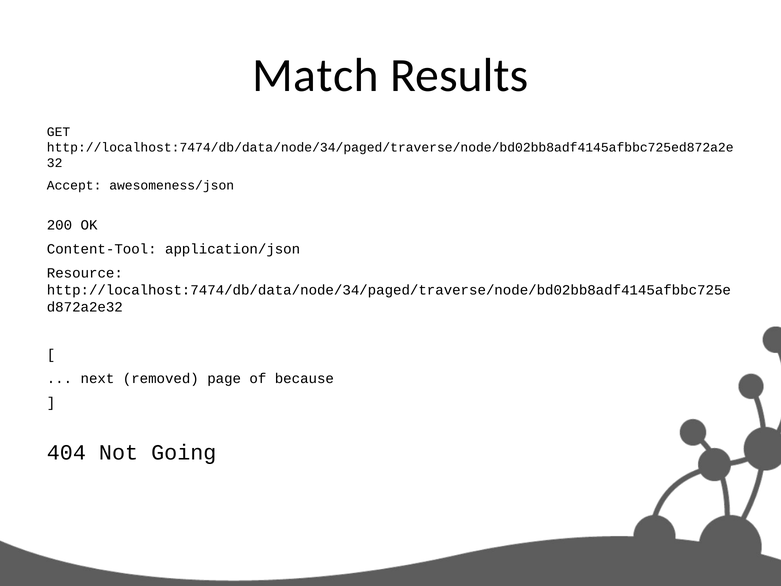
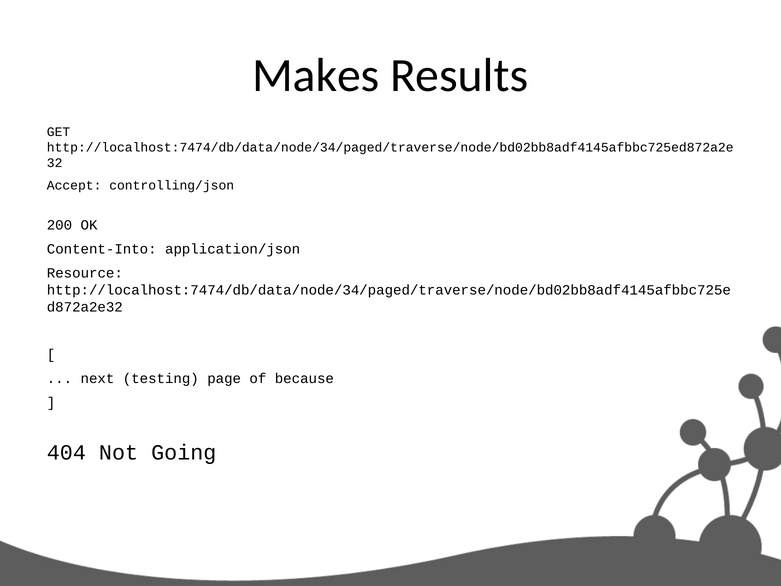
Match: Match -> Makes (316, 76)
awesomeness/json: awesomeness/json -> controlling/json (172, 186)
Content-Tool: Content-Tool -> Content-Into (102, 249)
removed: removed -> testing (161, 378)
